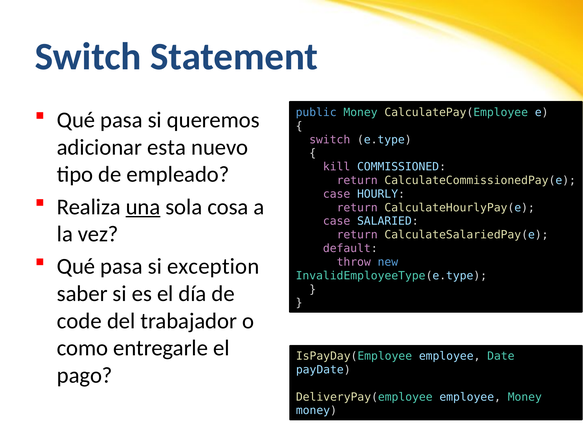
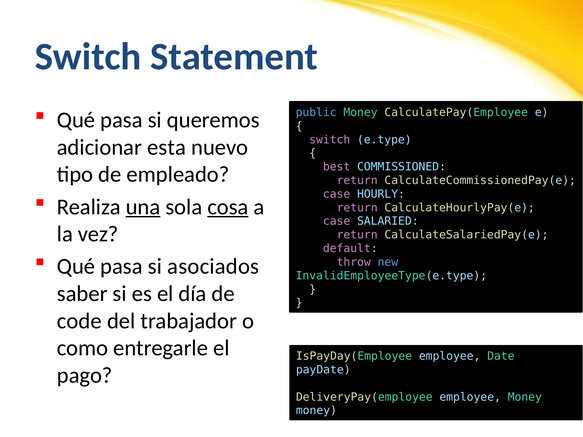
kill: kill -> best (337, 167)
cosa underline: none -> present (228, 207)
exception: exception -> asociados (213, 267)
